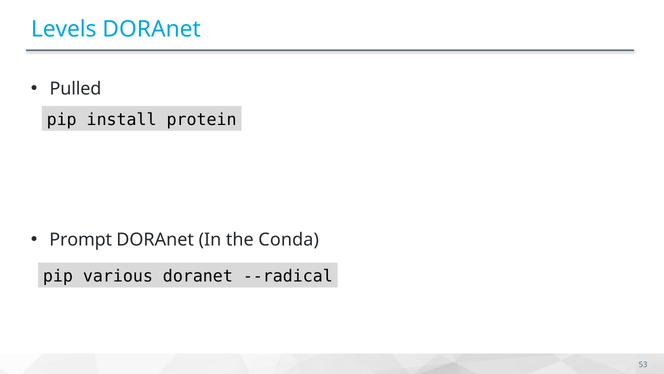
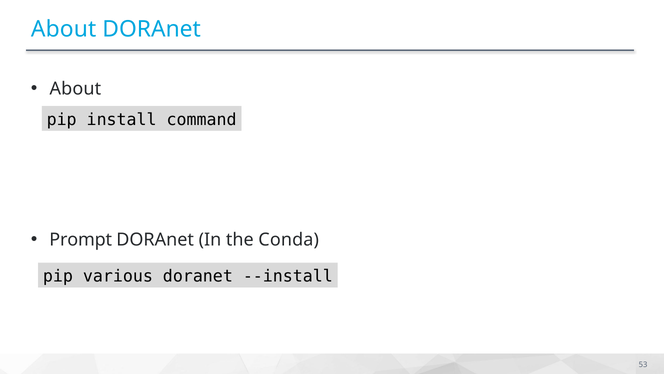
Levels: Levels -> About (64, 29)
Pulled: Pulled -> About (75, 89)
protein: protein -> command (202, 119)
--radical: --radical -> --install (288, 276)
